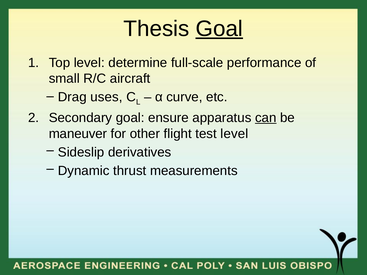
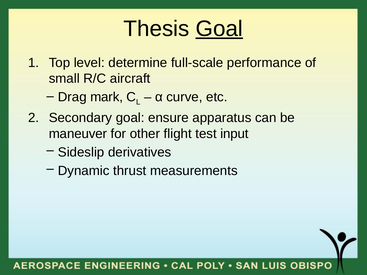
uses: uses -> mark (107, 97)
can underline: present -> none (266, 118)
test level: level -> input (234, 134)
